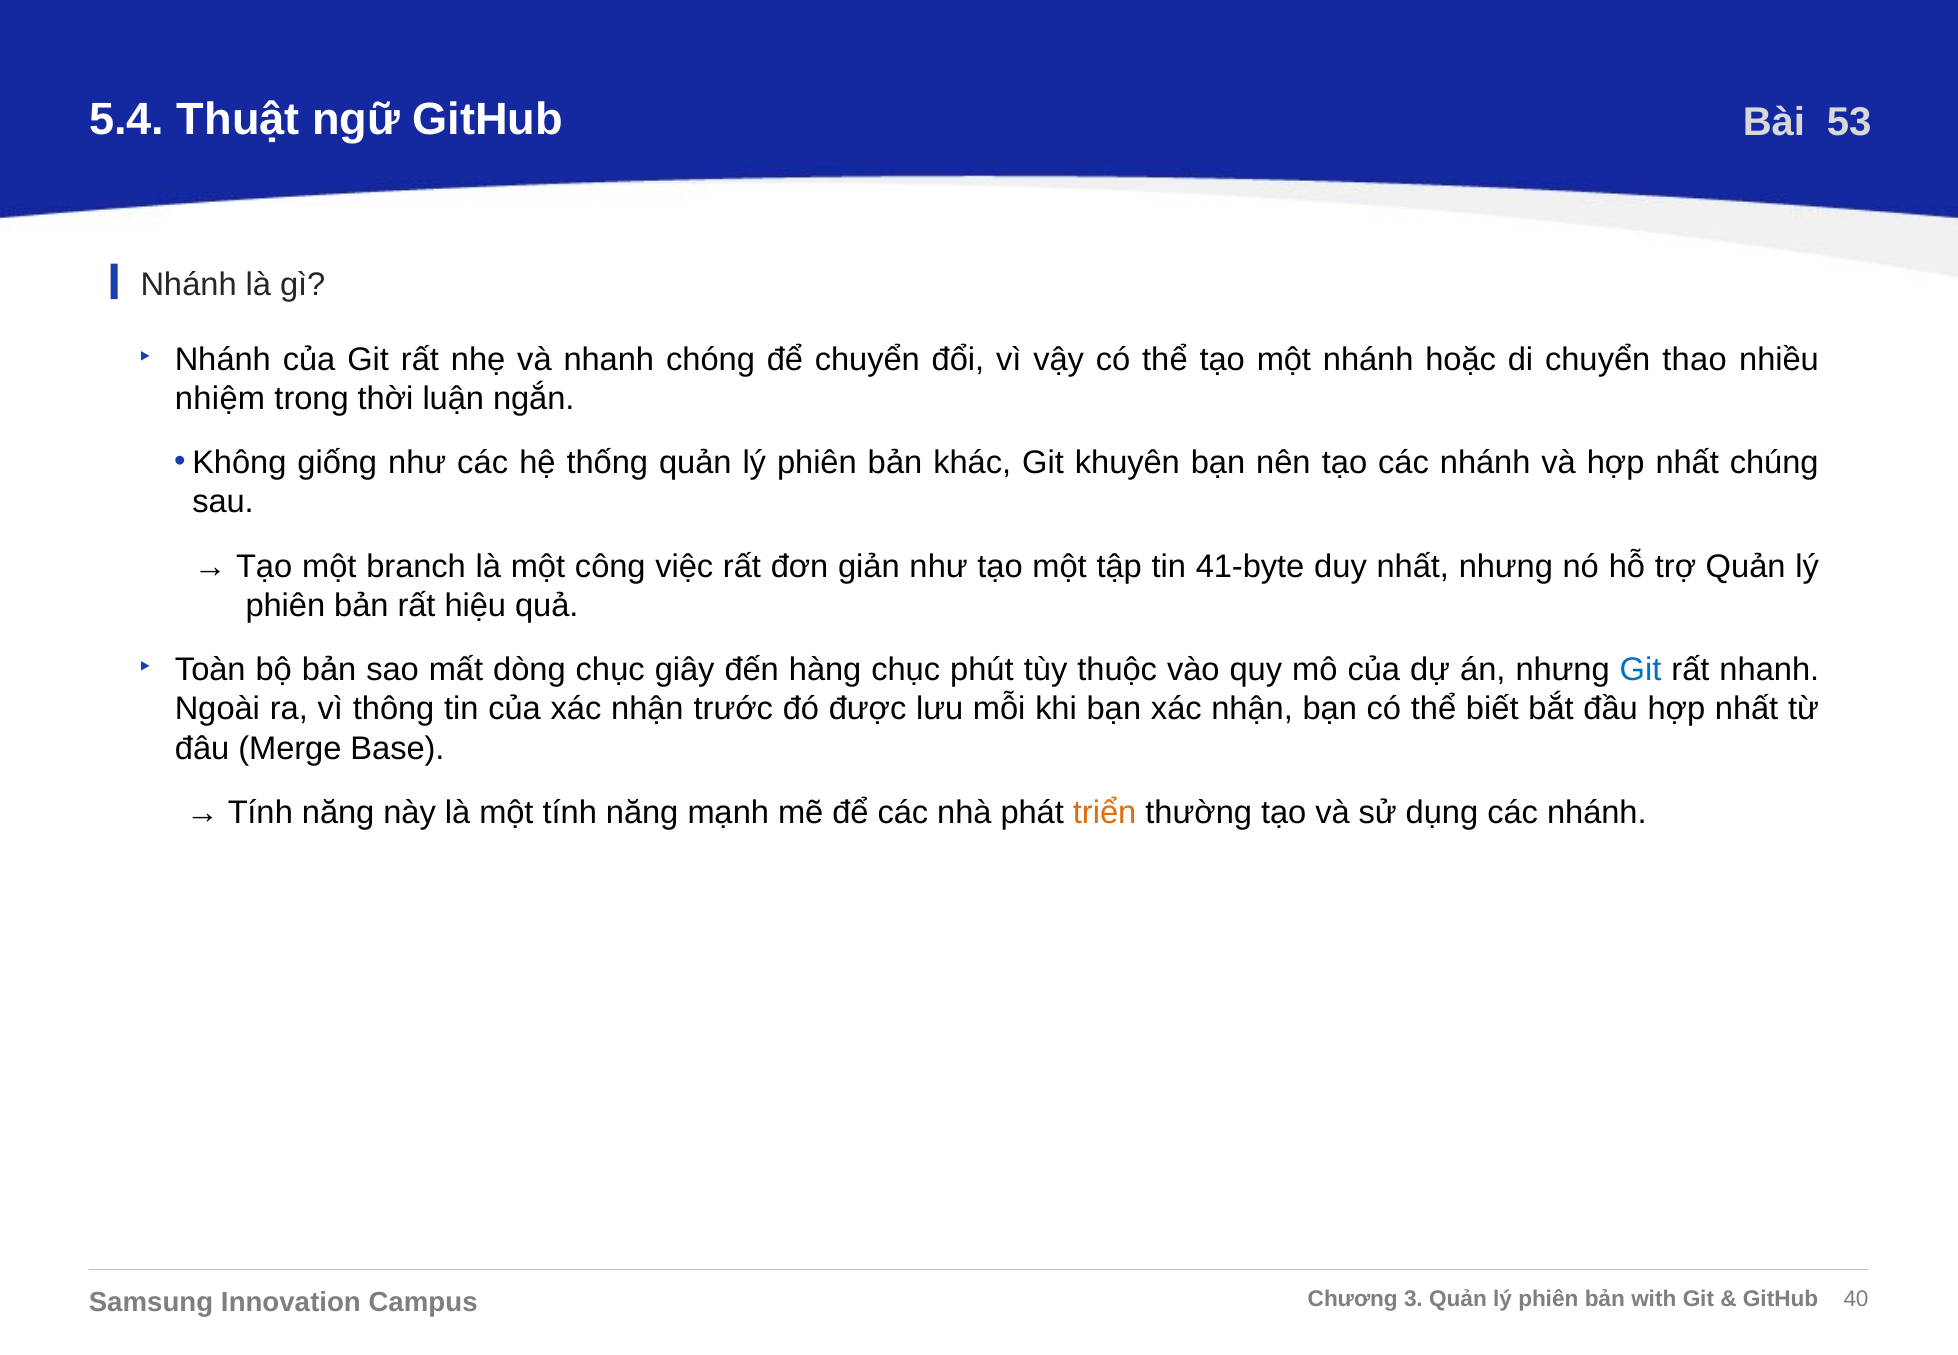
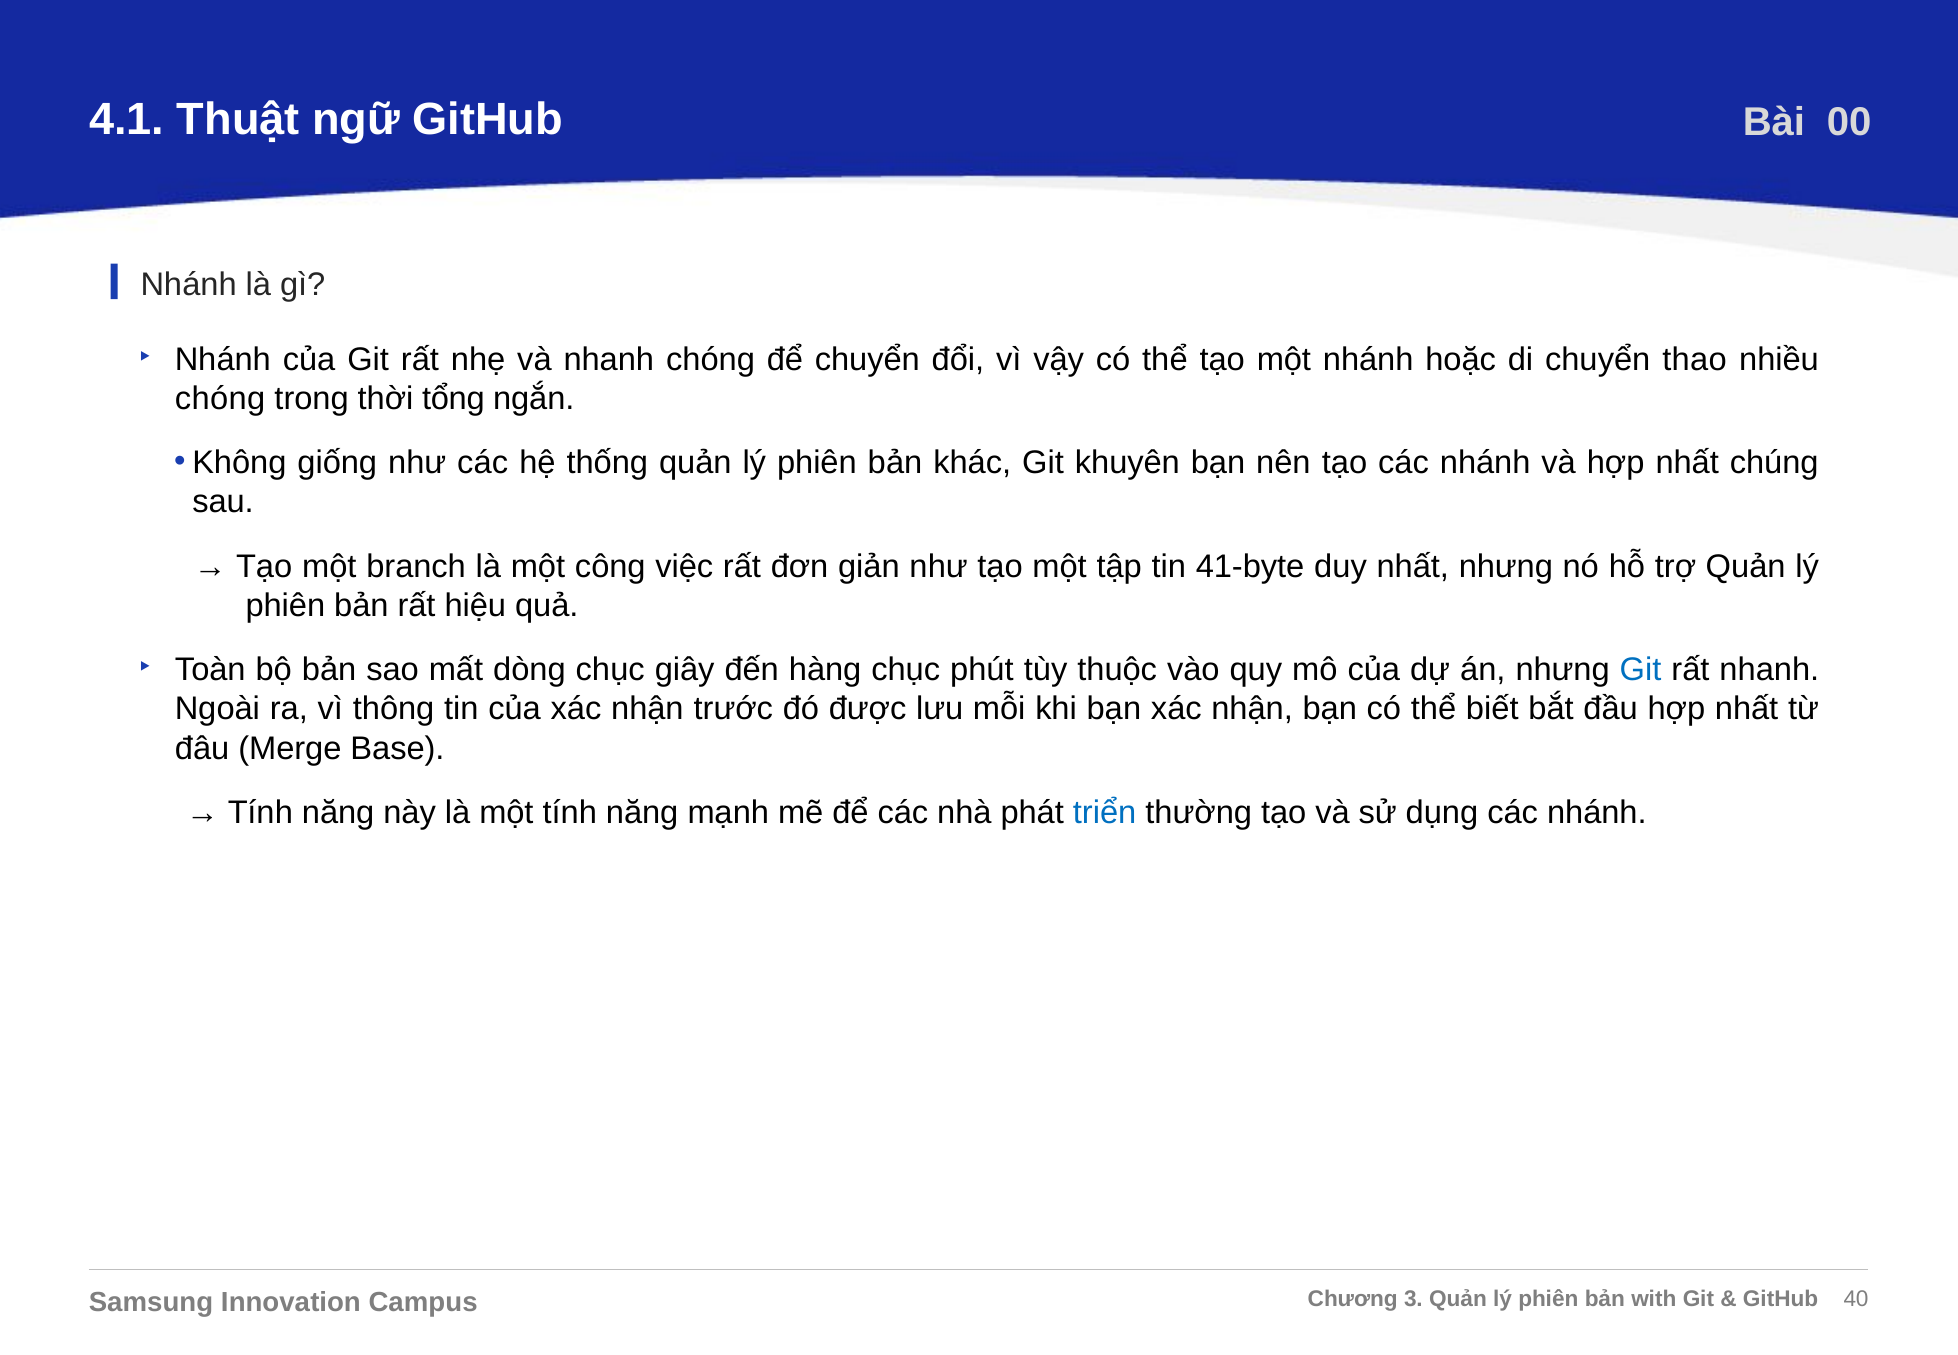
5.4: 5.4 -> 4.1 (127, 119)
53: 53 -> 00 (1849, 122)
nhiệm: nhiệm -> chóng (220, 399)
luận: luận -> tổng (453, 399)
triển colour: orange -> blue (1105, 813)
